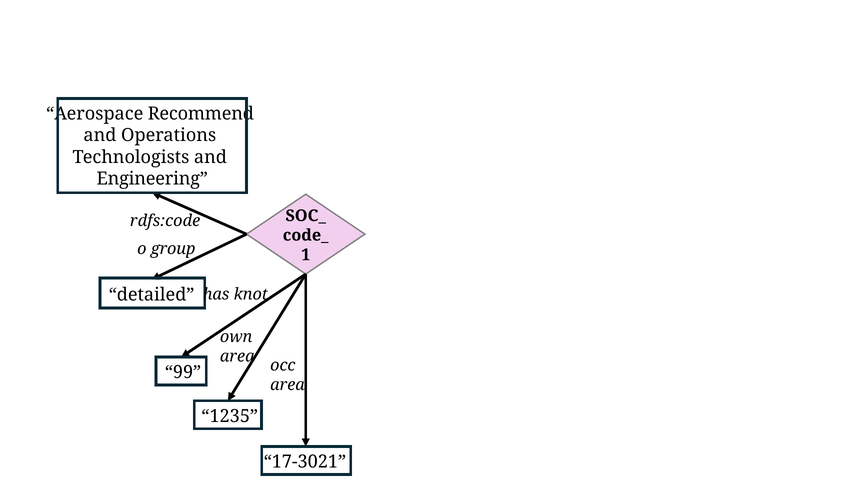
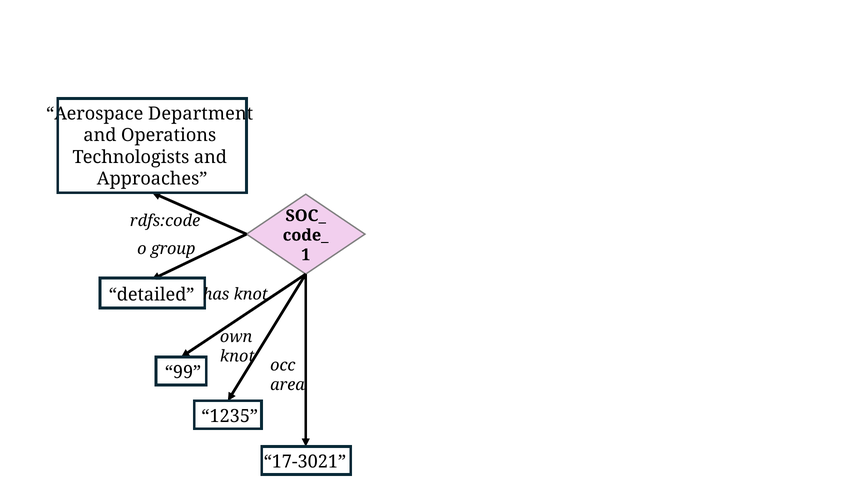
Recommend: Recommend -> Department (201, 114)
Engineering: Engineering -> Approaches (152, 179)
area: area -> knot (237, 357)
